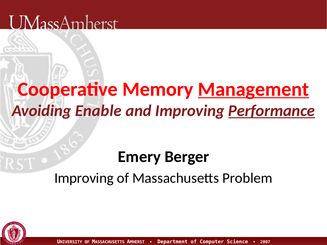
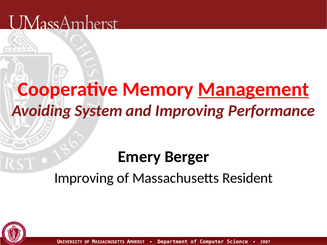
Enable: Enable -> System (99, 111)
Performance underline: present -> none (272, 111)
Problem: Problem -> Resident (248, 178)
